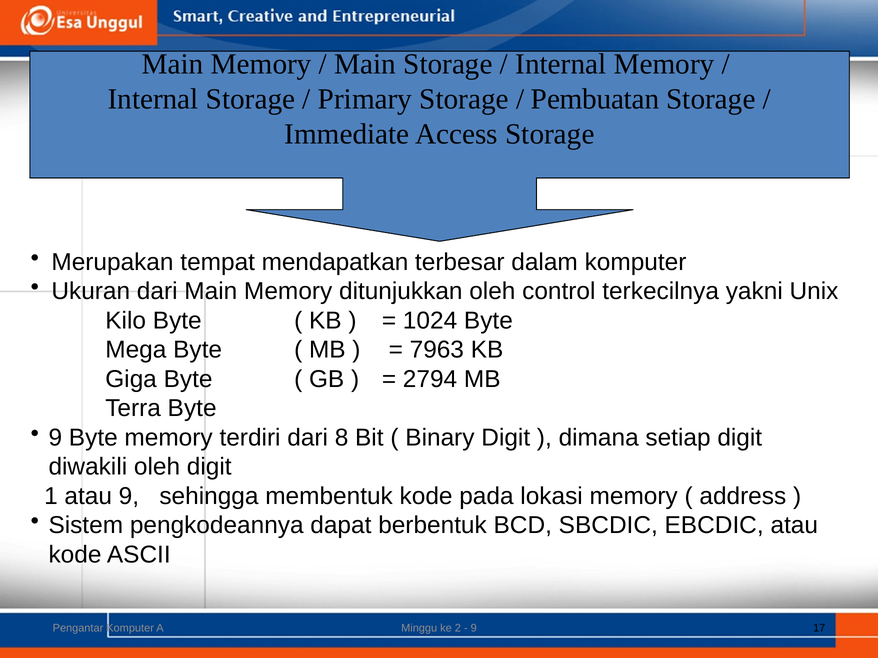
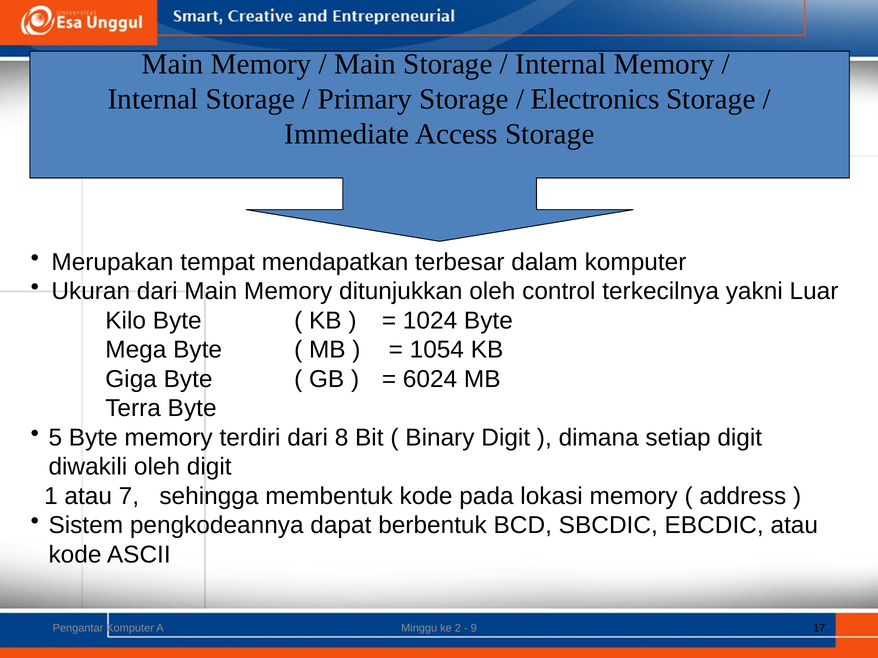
Pembuatan: Pembuatan -> Electronics (595, 99)
Unix: Unix -> Luar (814, 292)
7963: 7963 -> 1054 (437, 350)
2794: 2794 -> 6024 (430, 379)
9: 9 -> 5 (55, 438)
atau 9: 9 -> 7 (129, 496)
